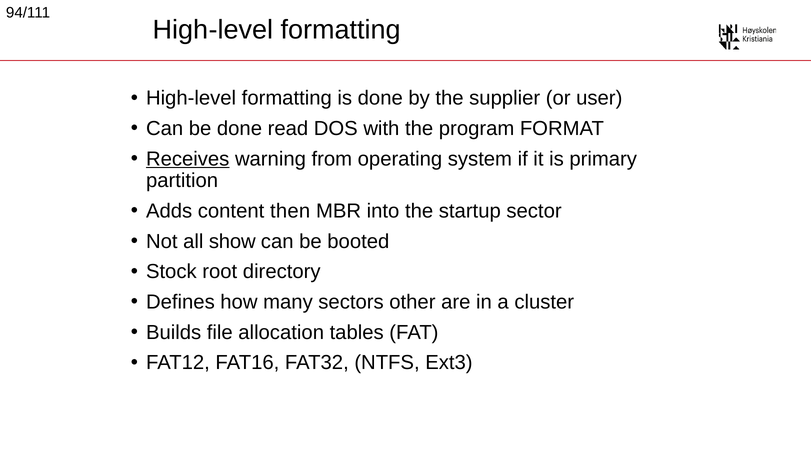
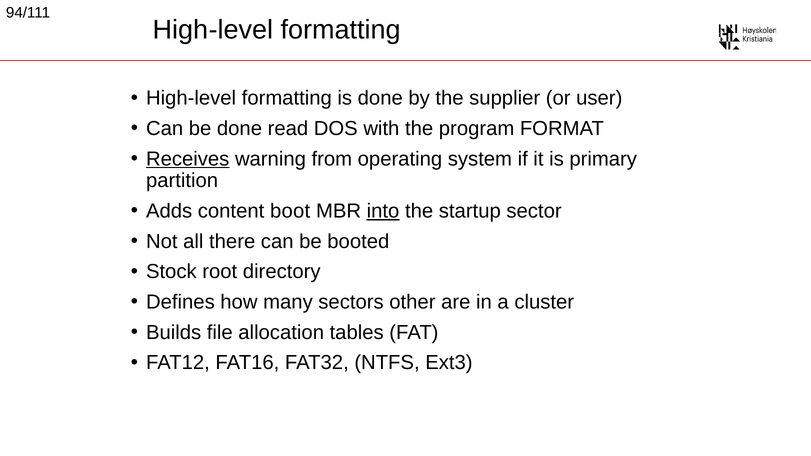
then: then -> boot (290, 211)
into underline: none -> present (383, 211)
show: show -> there (232, 242)
